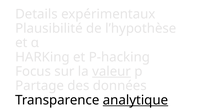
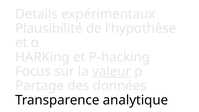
analytique underline: present -> none (135, 100)
